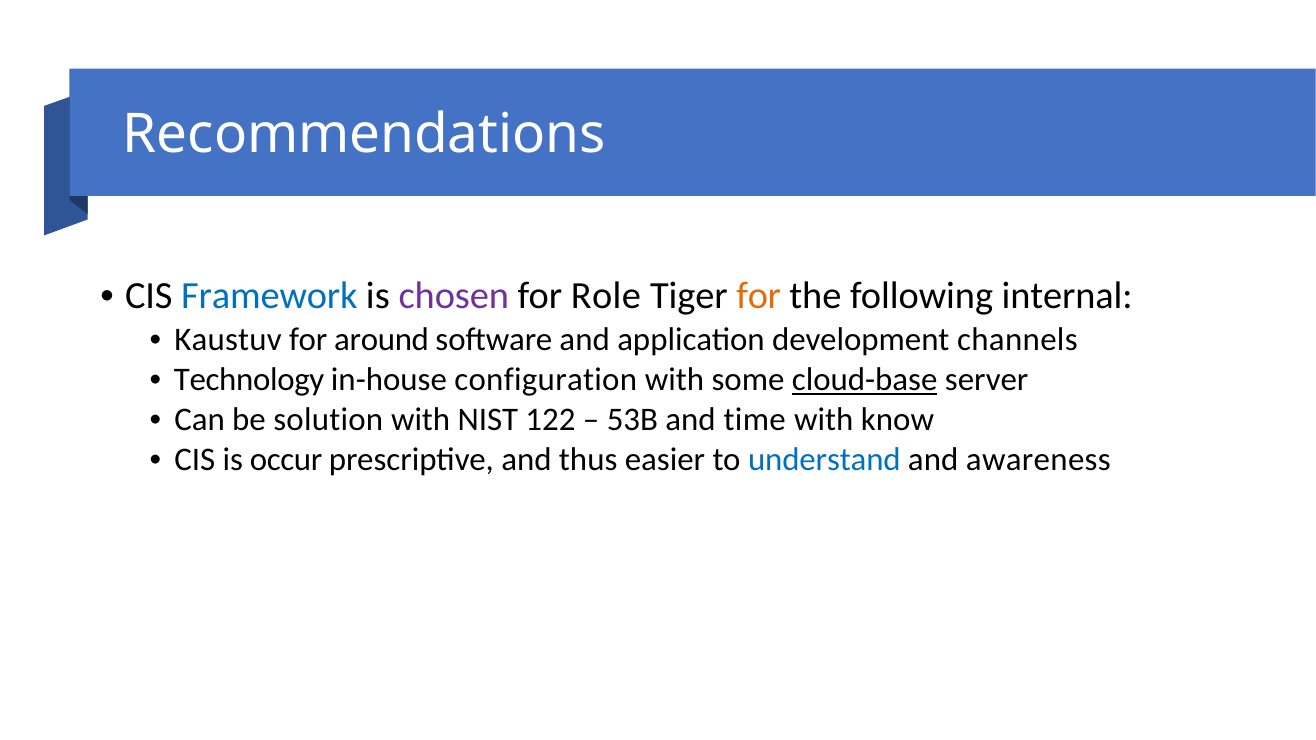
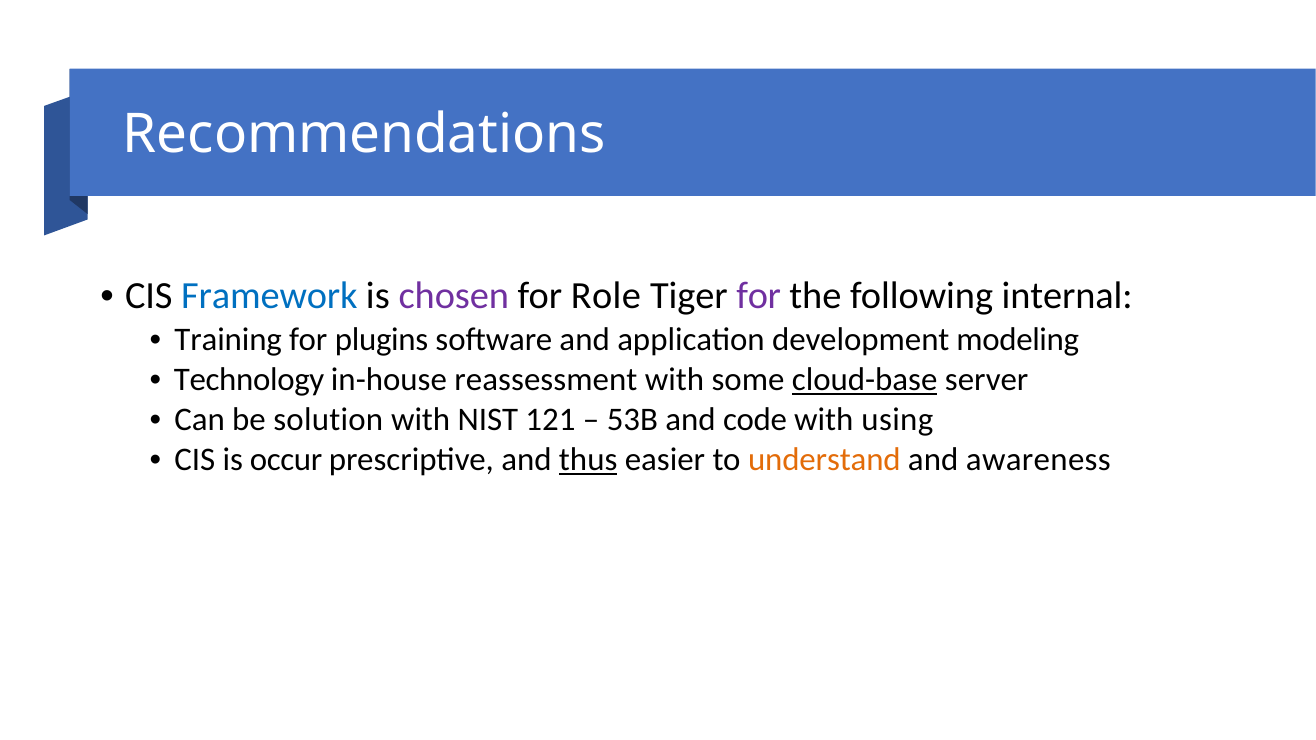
for colour: orange -> purple (759, 296)
Kaustuv: Kaustuv -> Training (228, 340)
around: around -> plugins (382, 340)
channels: channels -> modeling (1018, 340)
configuration: configuration -> reassessment (546, 380)
122: 122 -> 121 (550, 420)
time: time -> code (755, 420)
know: know -> using (897, 420)
thus underline: none -> present (588, 460)
understand colour: blue -> orange (824, 460)
